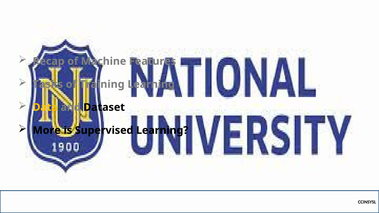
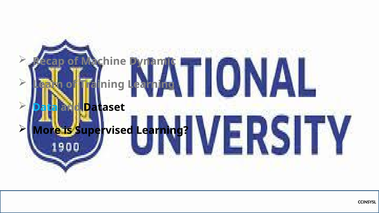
Features: Features -> Dynamic (153, 61)
Tasks: Tasks -> Learn (48, 84)
Data colour: yellow -> light blue (45, 107)
